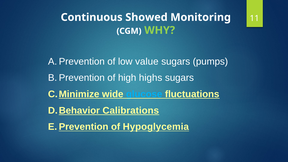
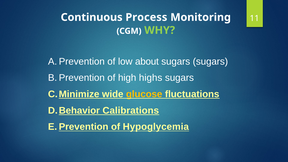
Showed: Showed -> Process (146, 17)
value: value -> about (147, 61)
sugars pumps: pumps -> sugars (210, 61)
glucose colour: light blue -> yellow (144, 94)
